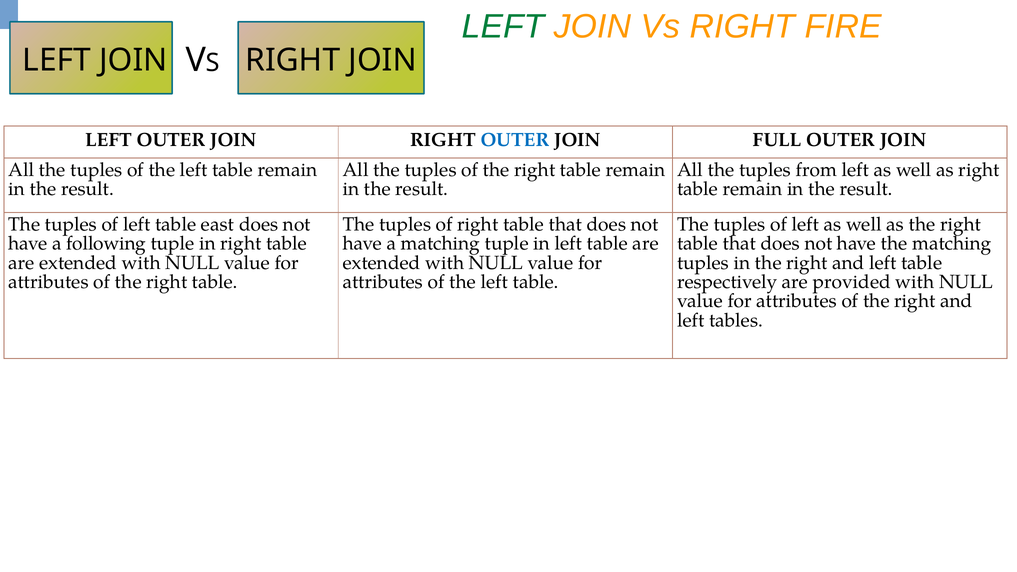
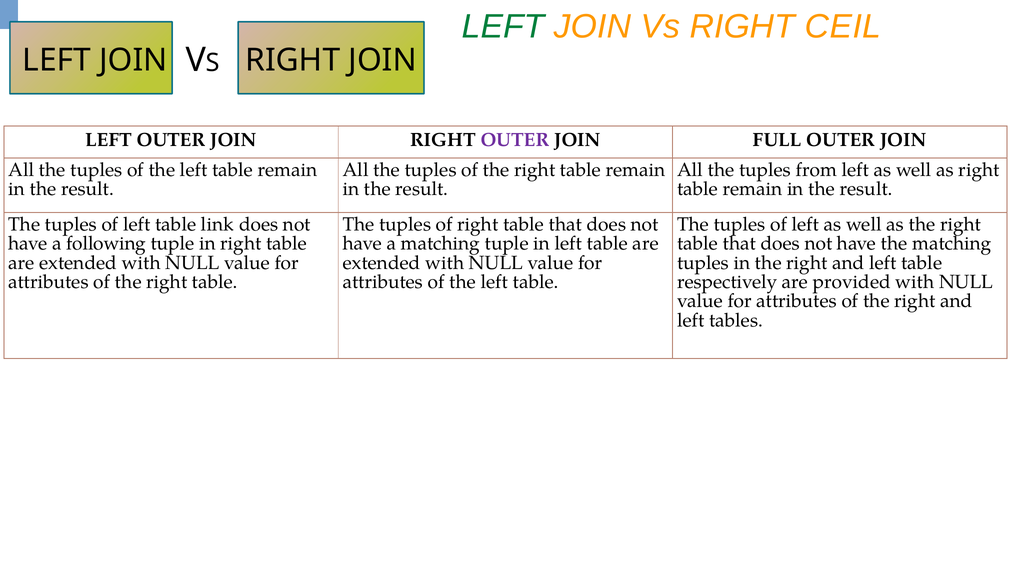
FIRE: FIRE -> CEIL (843, 26)
OUTER colour: blue -> purple (515, 140)
east: east -> link (218, 224)
